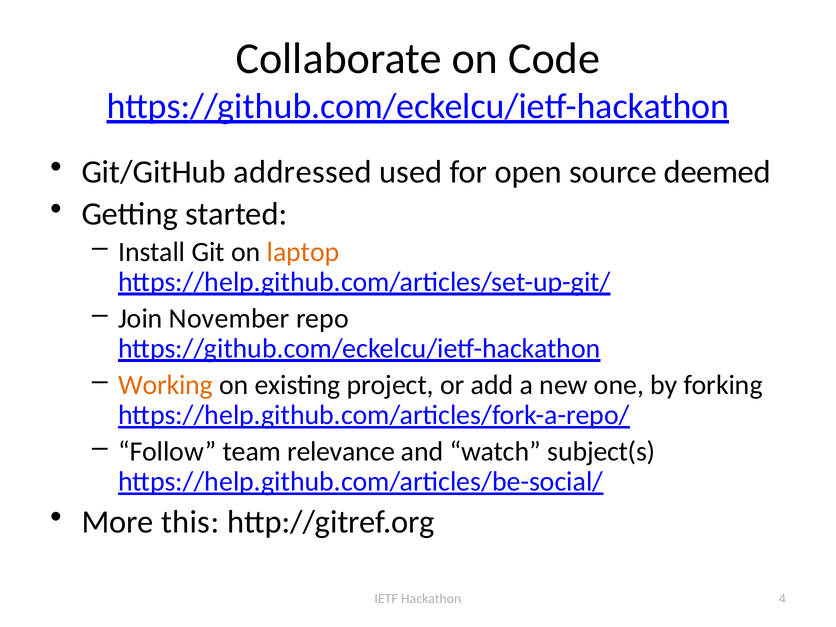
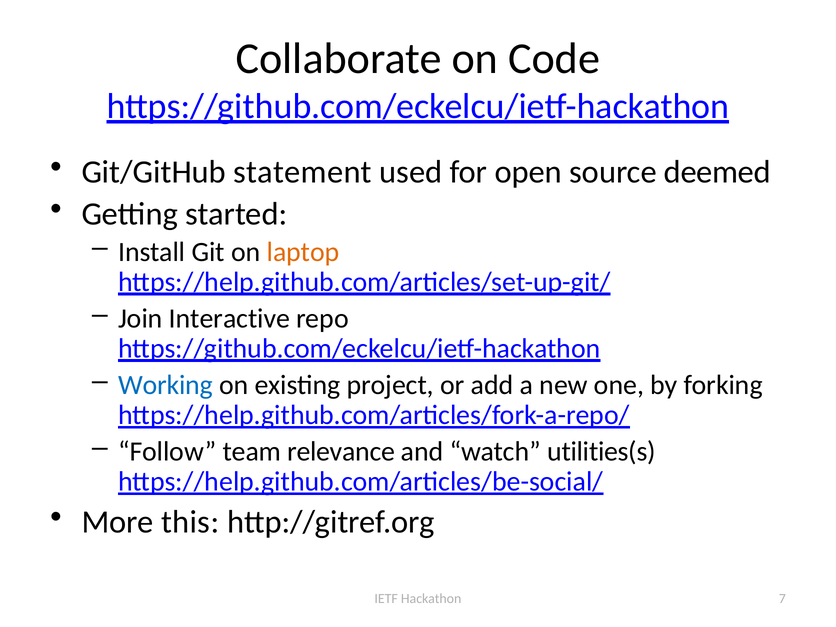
addressed: addressed -> statement (302, 172)
November: November -> Interactive (229, 318)
Working colour: orange -> blue (166, 385)
subject(s: subject(s -> utilities(s (601, 452)
4: 4 -> 7 (782, 599)
